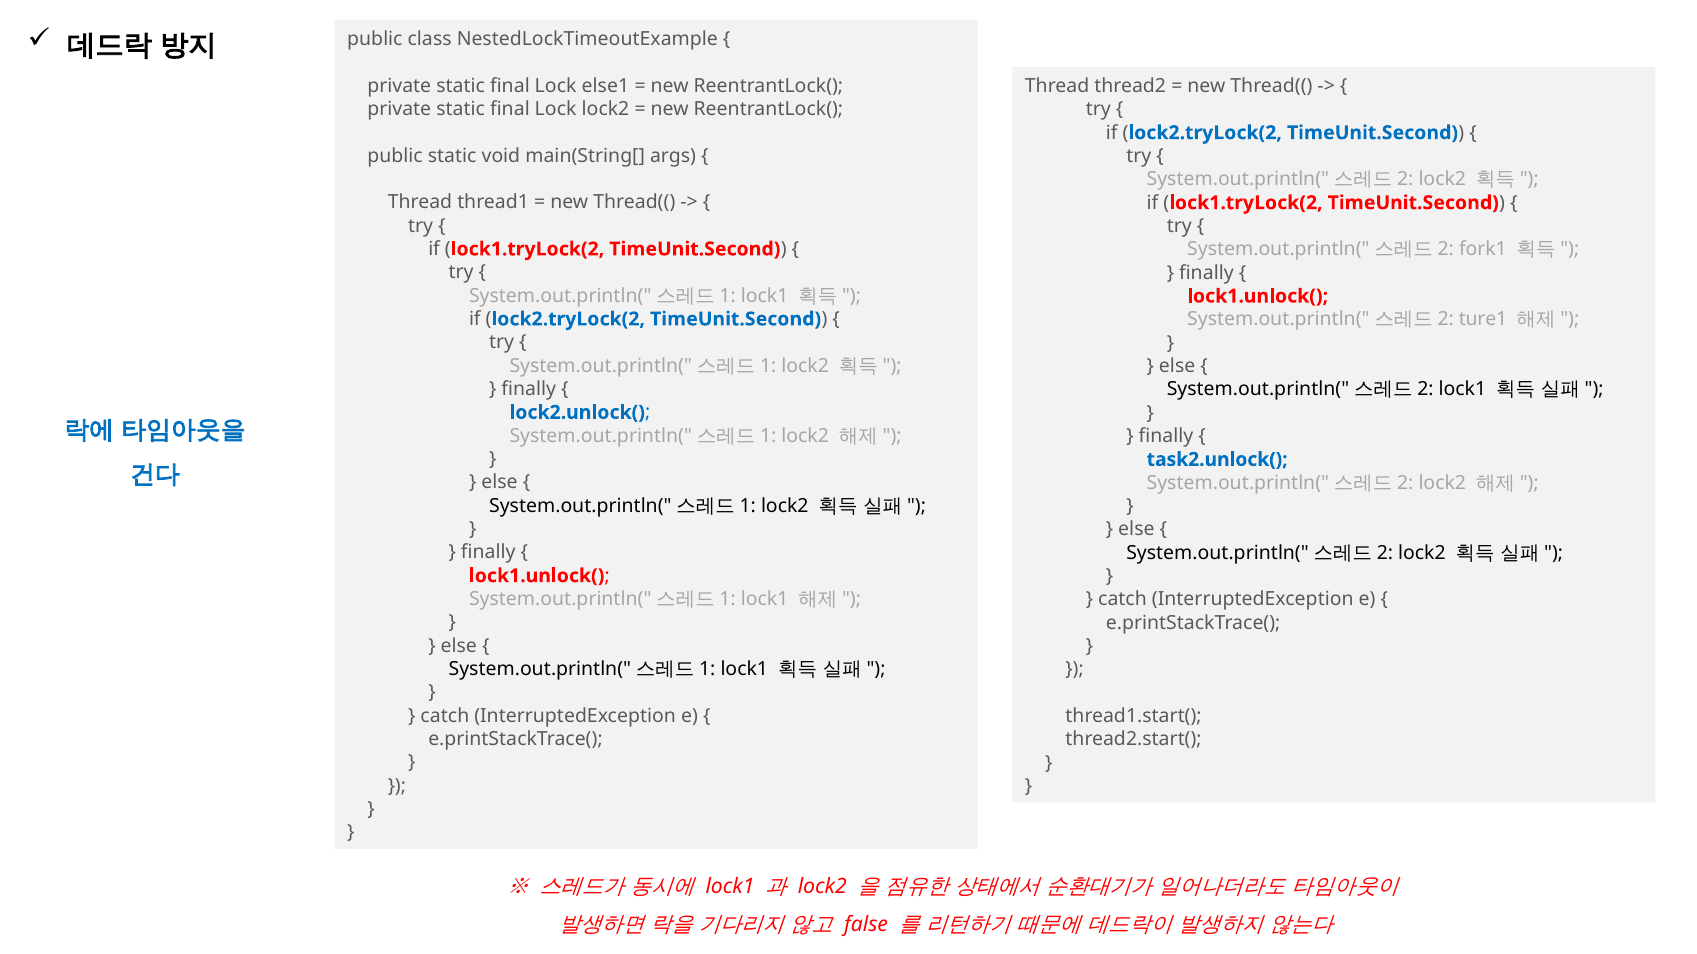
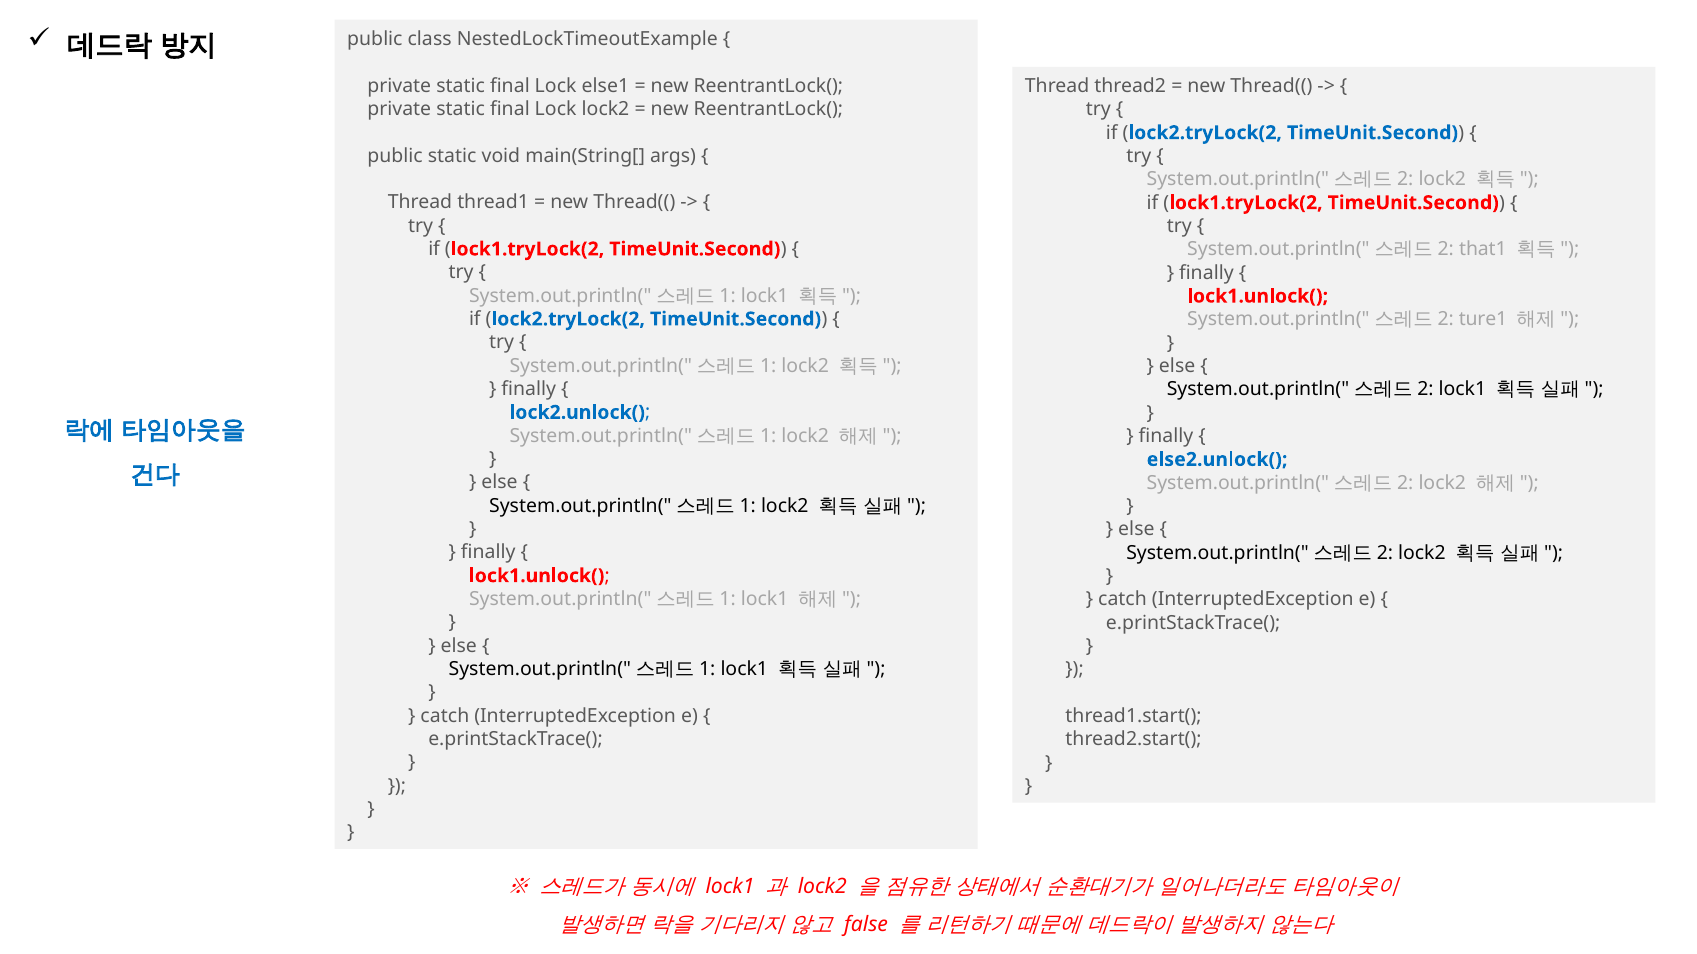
fork1: fork1 -> that1 (1483, 250)
task2.unlock(: task2.unlock( -> else2.unlock( (1217, 460)
